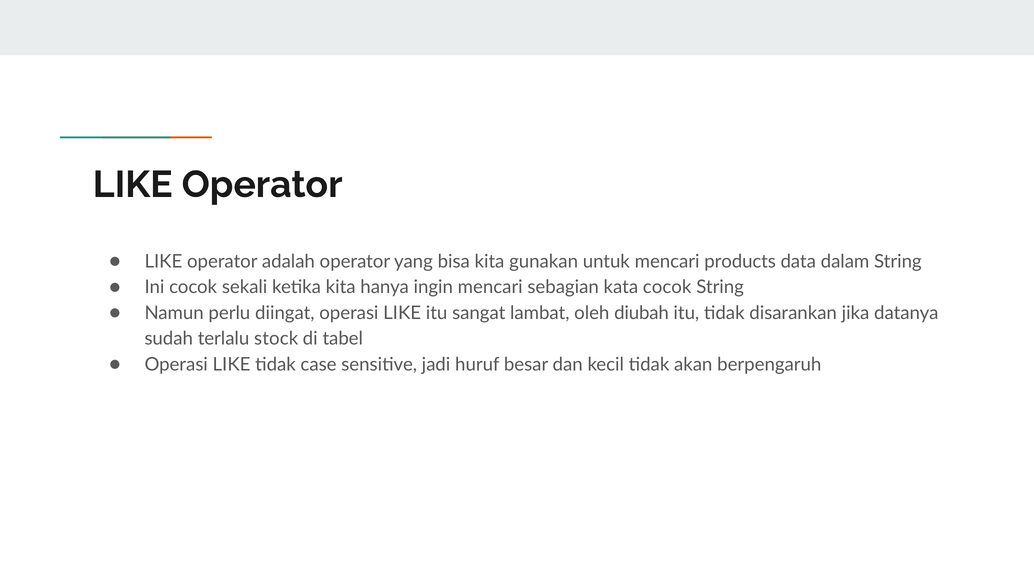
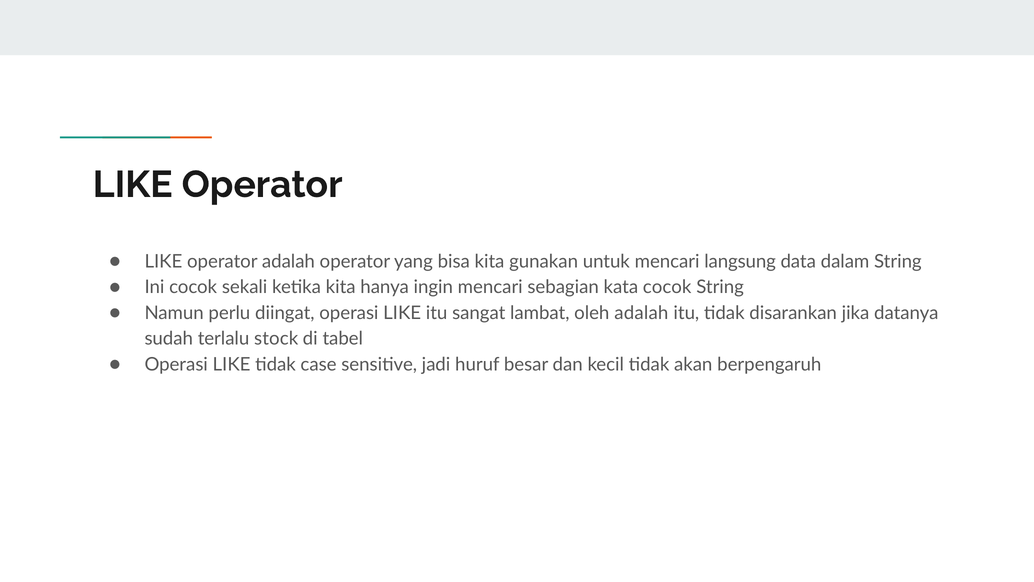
products: products -> langsung (740, 261)
oleh diubah: diubah -> adalah (641, 313)
